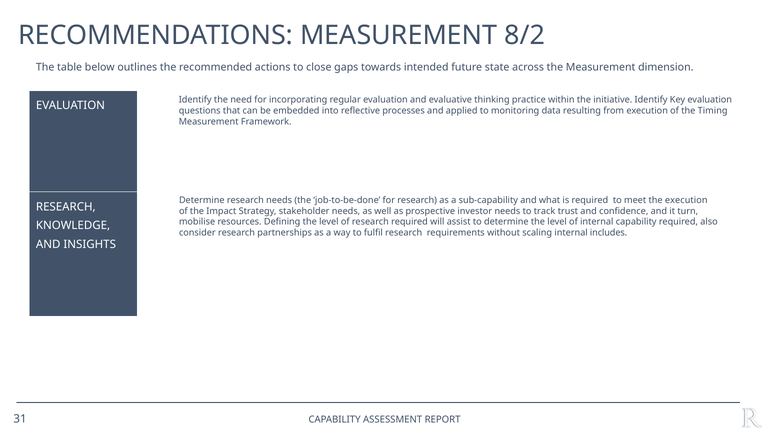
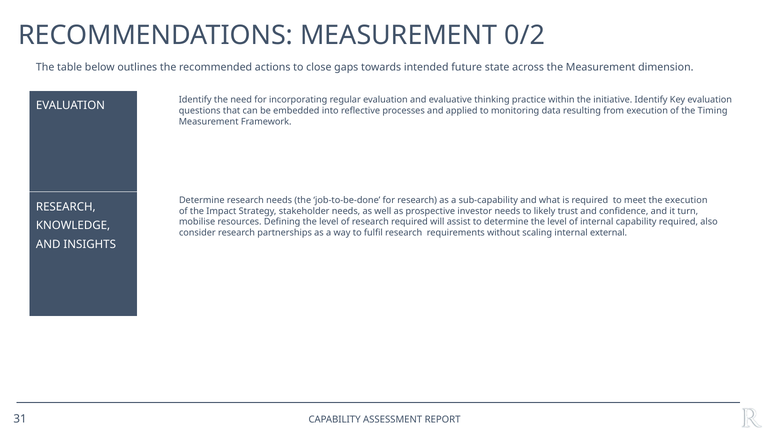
8/2: 8/2 -> 0/2 (525, 36)
track: track -> likely (545, 211)
includes: includes -> external (609, 233)
